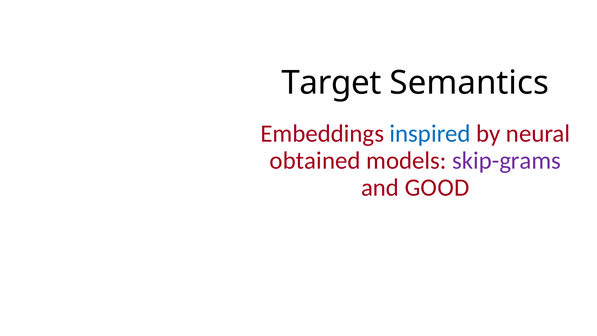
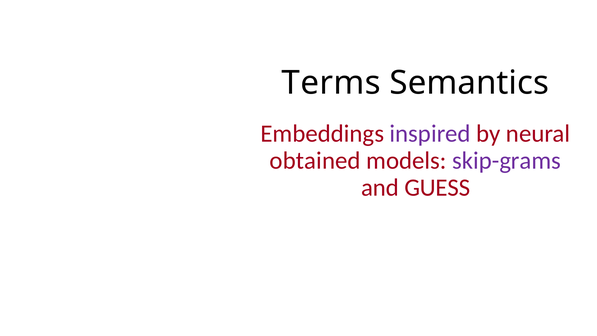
Target: Target -> Terms (331, 83)
inspired colour: blue -> purple (430, 134)
GOOD: GOOD -> GUESS (437, 187)
